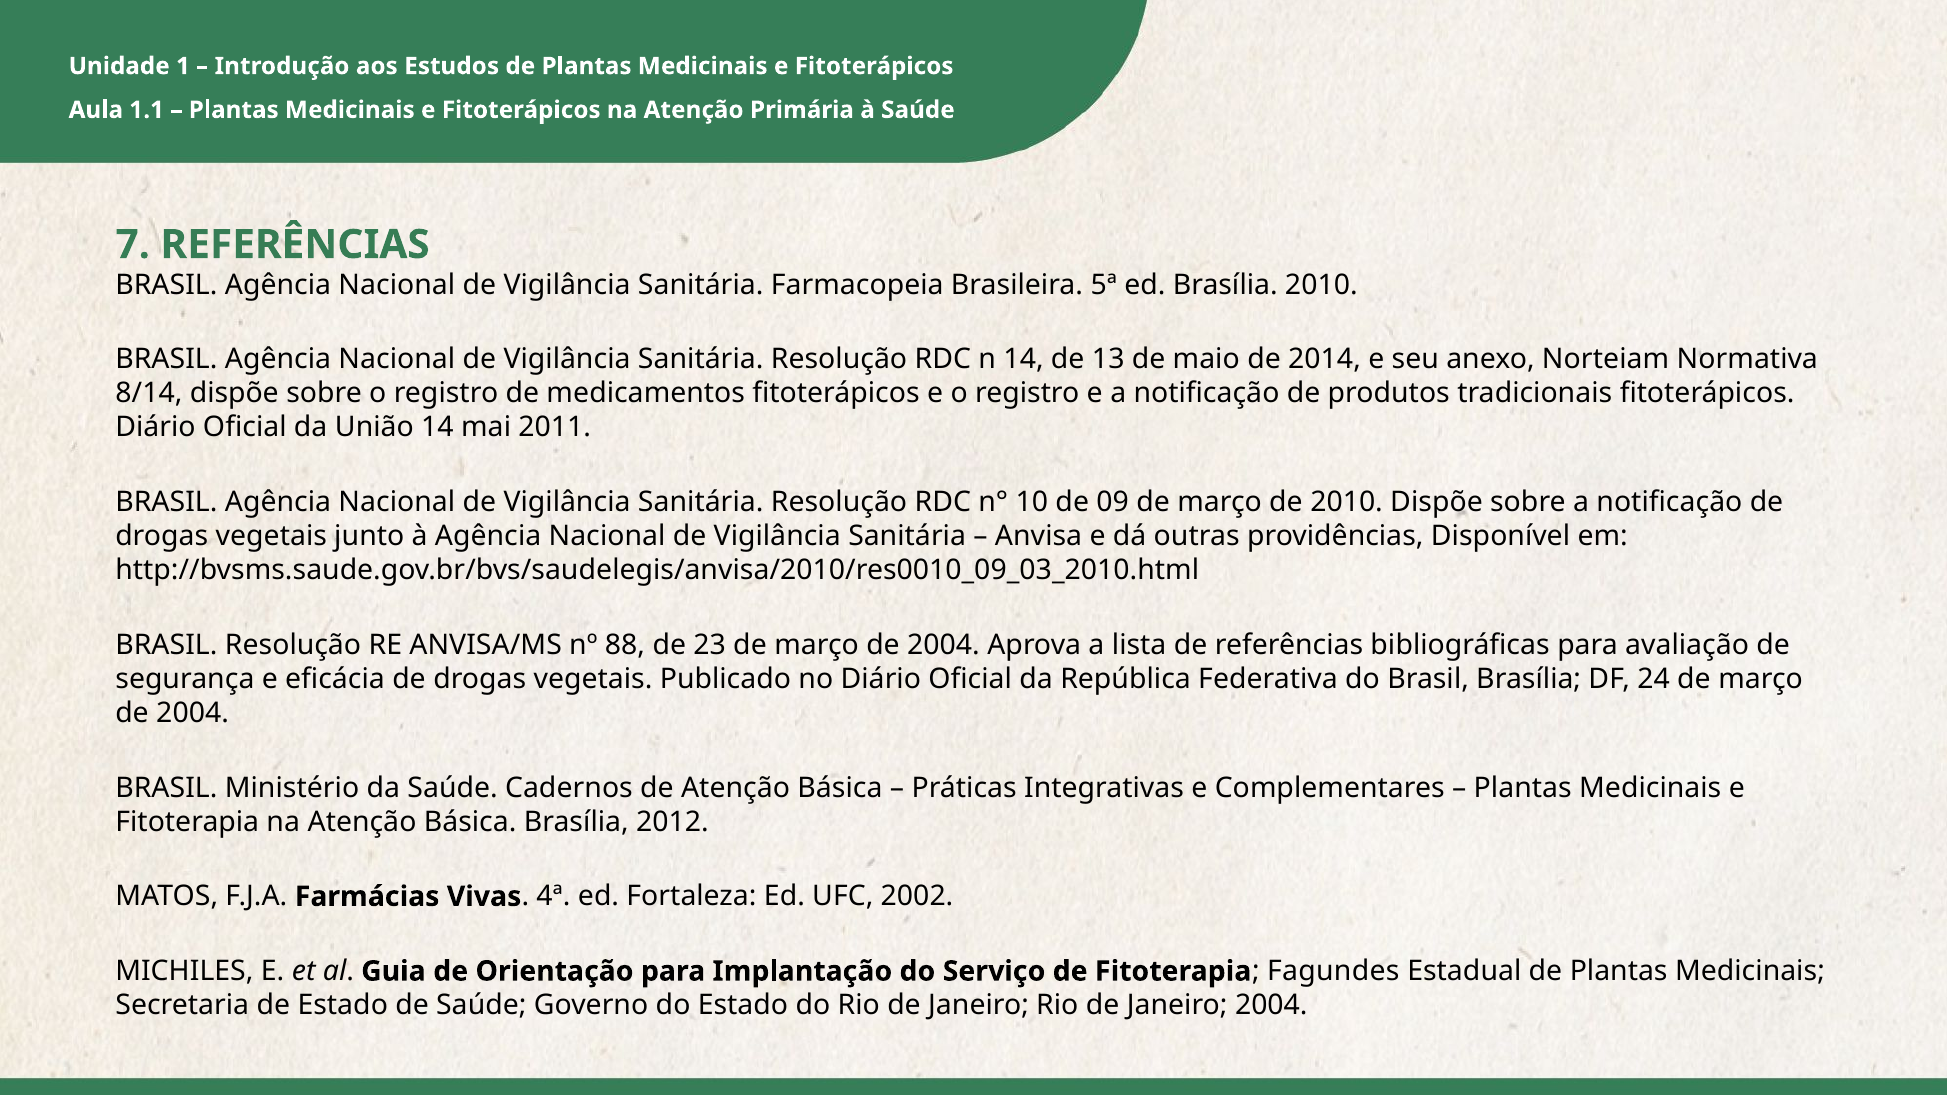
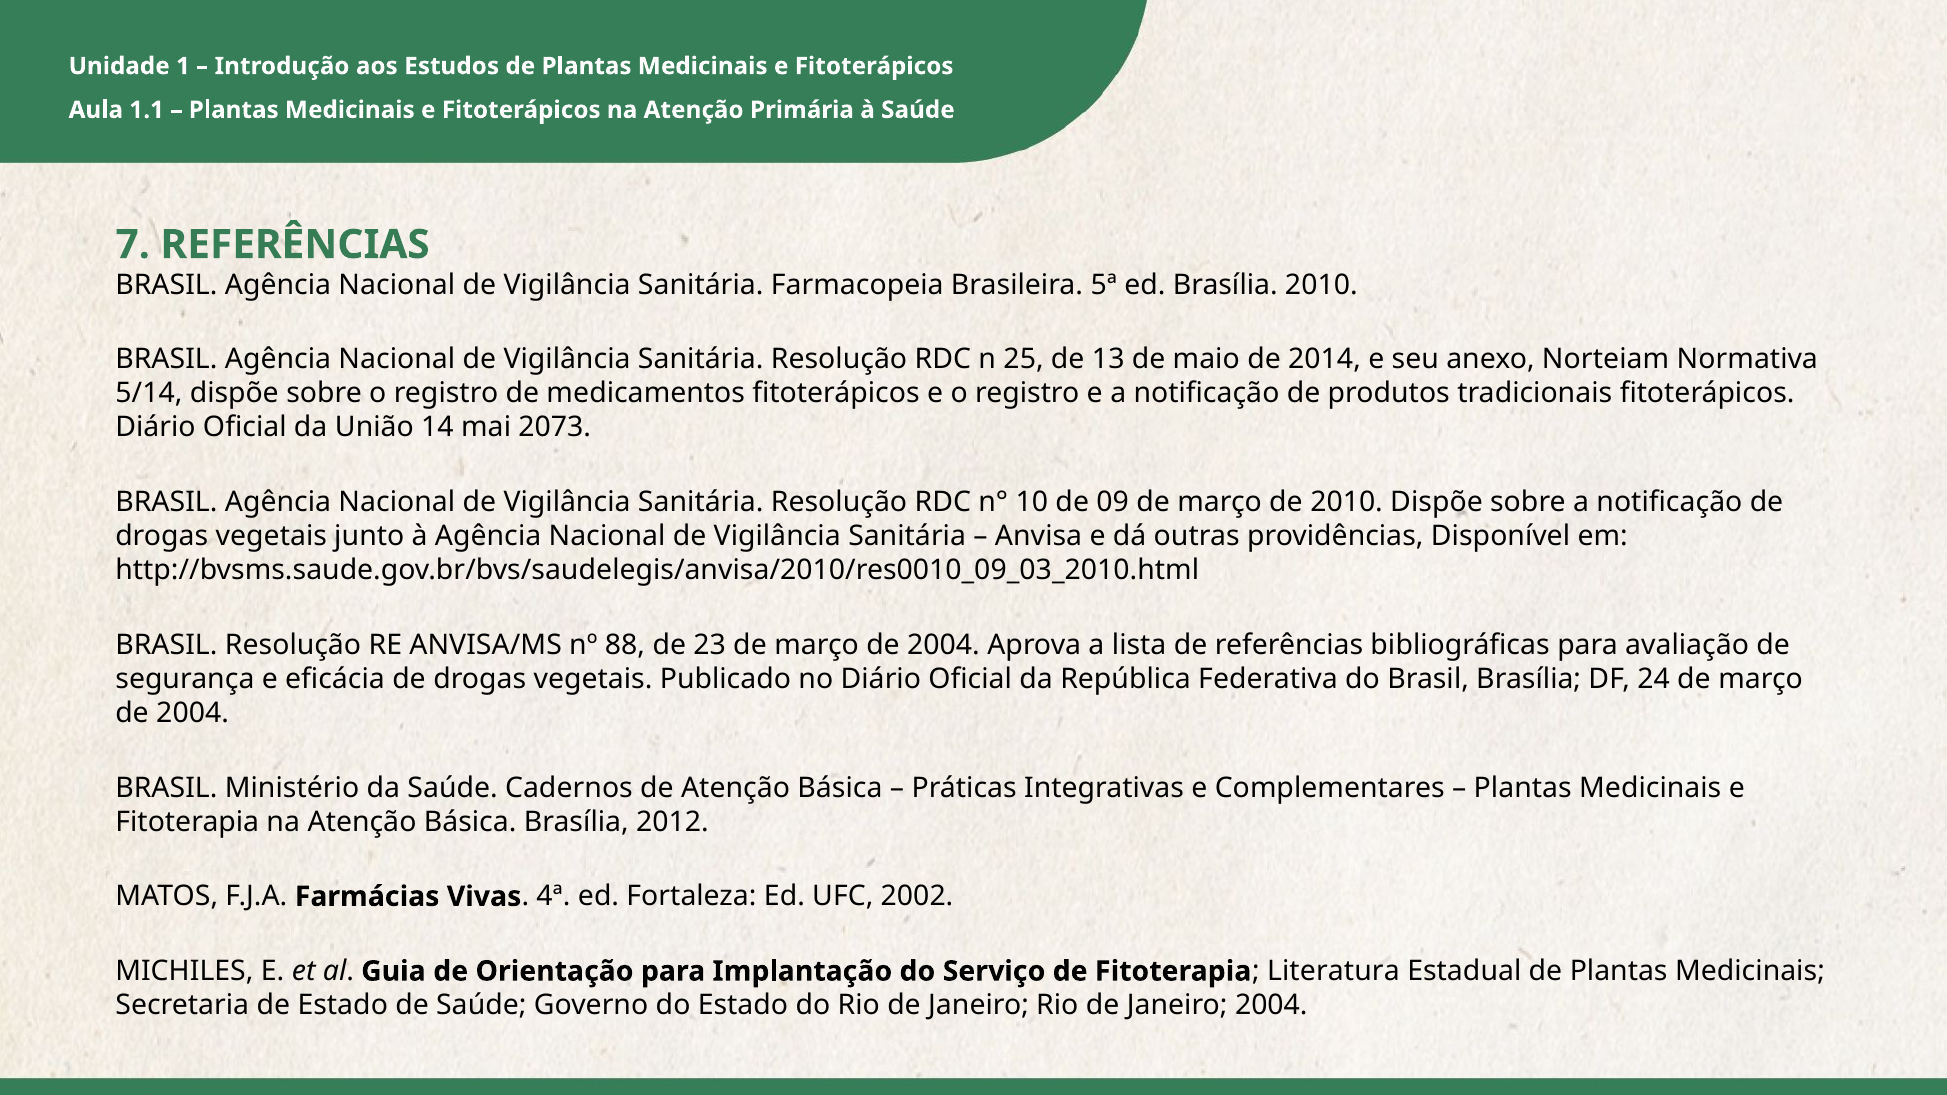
n 14: 14 -> 25 (1024, 359)
8/14: 8/14 -> 5/14 (149, 393)
2011: 2011 -> 2073 (555, 428)
Fagundes: Fagundes -> Literatura (1333, 971)
